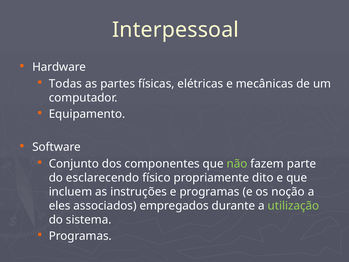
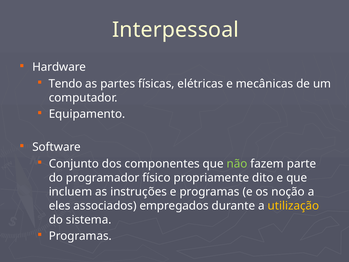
Todas: Todas -> Tendo (66, 84)
esclarecendo: esclarecendo -> programador (103, 178)
utilização colour: light green -> yellow (293, 206)
